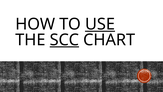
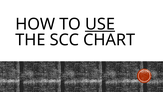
SCC underline: present -> none (64, 40)
